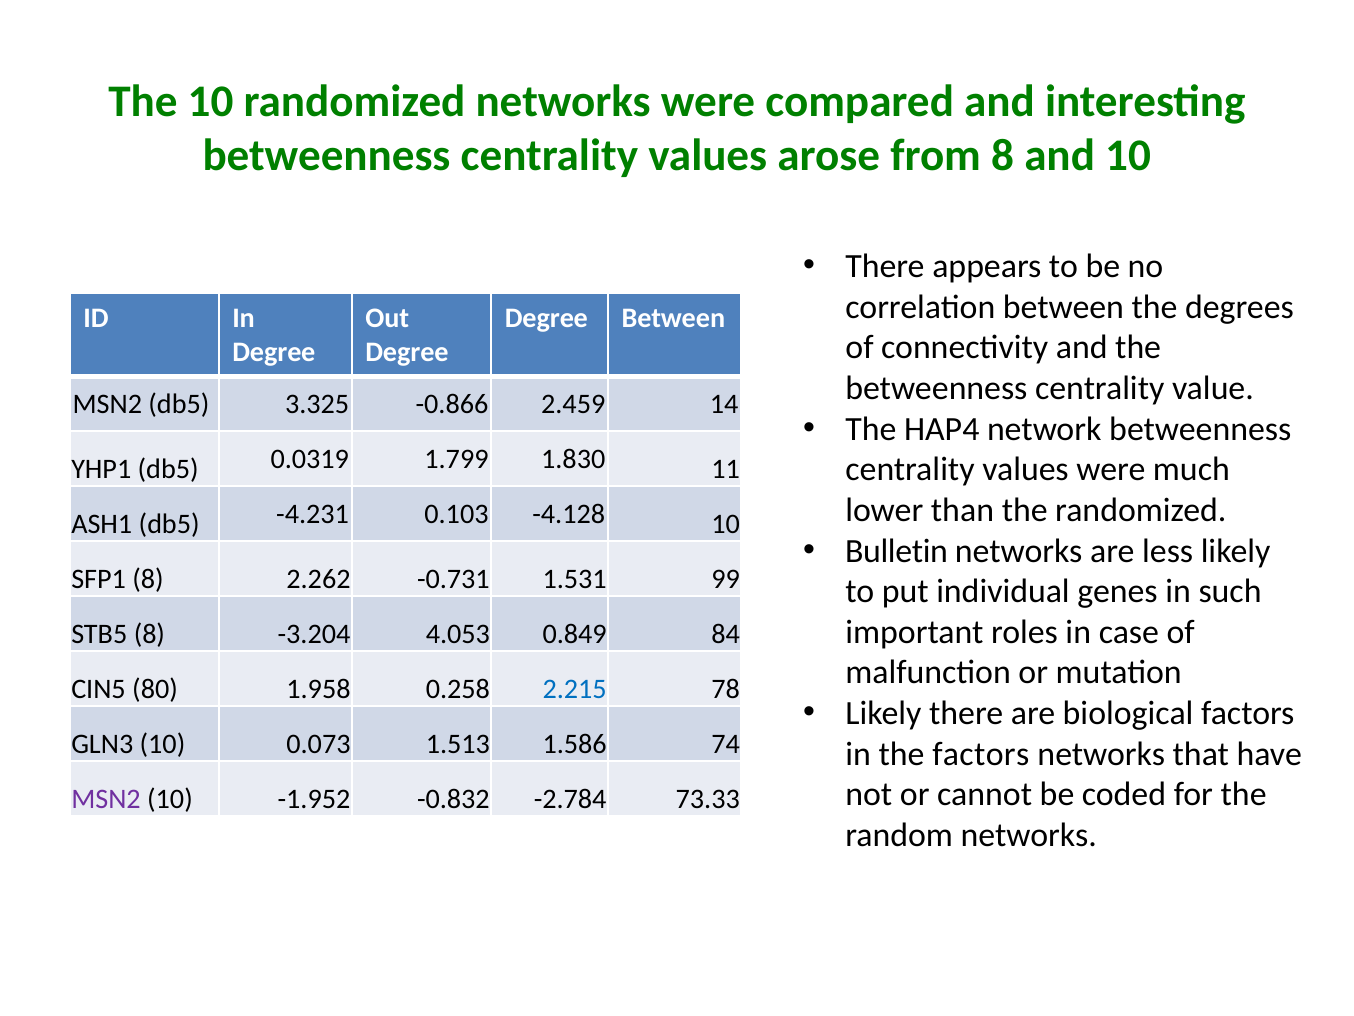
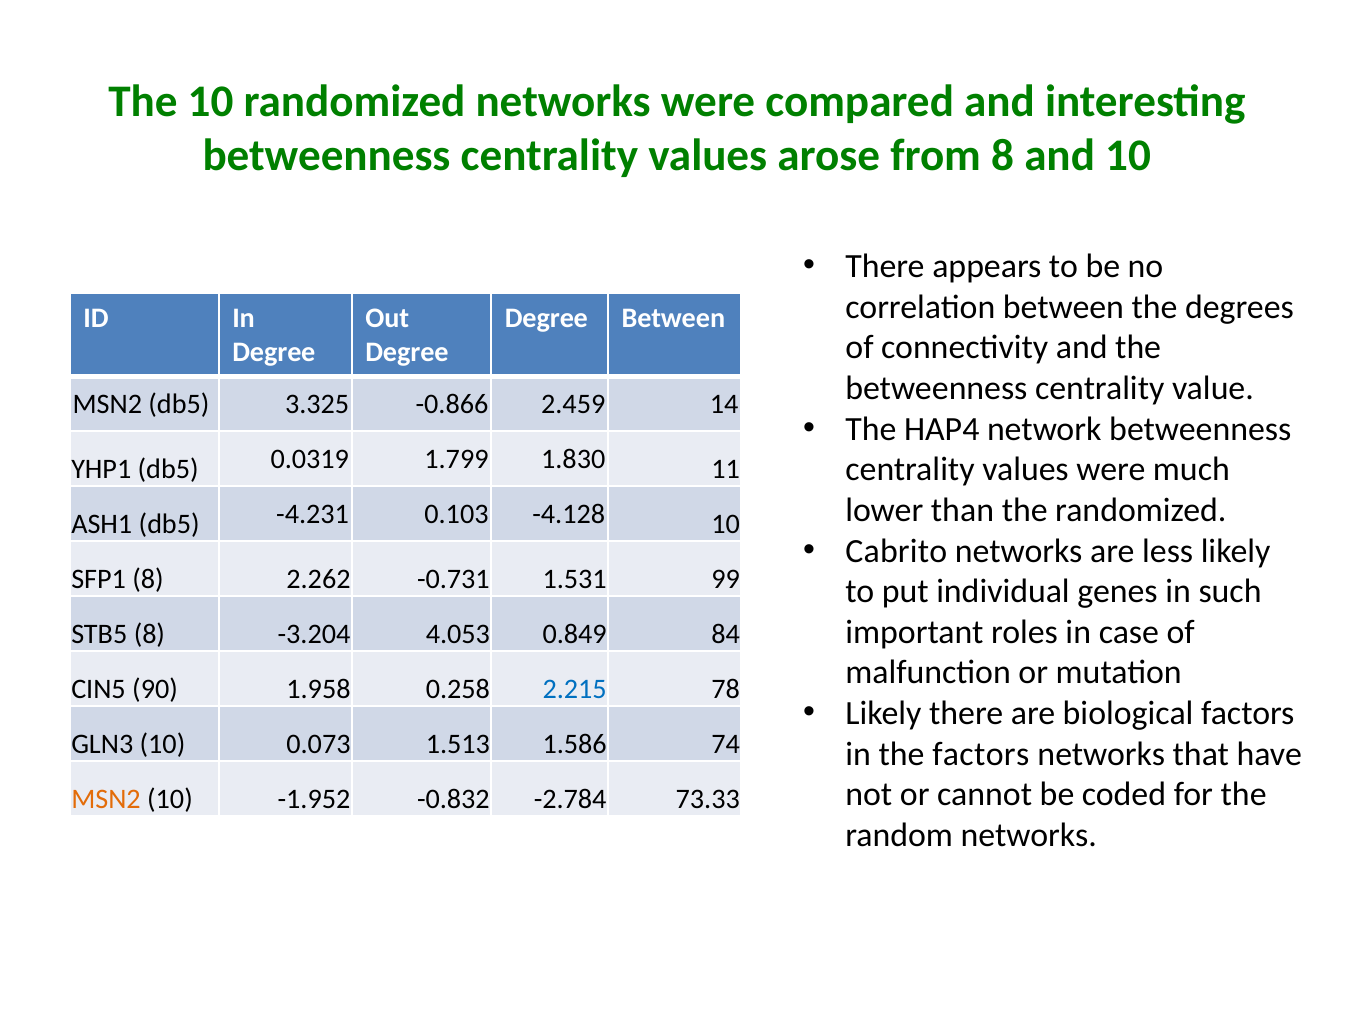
Bulletin: Bulletin -> Cabrito (896, 551)
80: 80 -> 90 (155, 688)
MSN2 colour: purple -> orange (106, 798)
